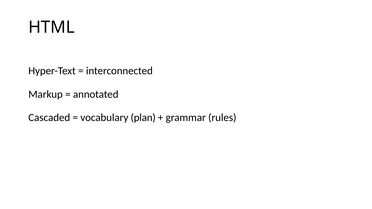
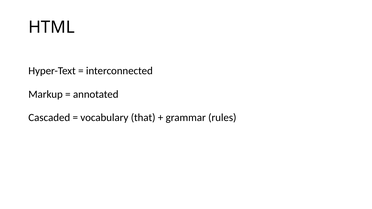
plan: plan -> that (143, 118)
